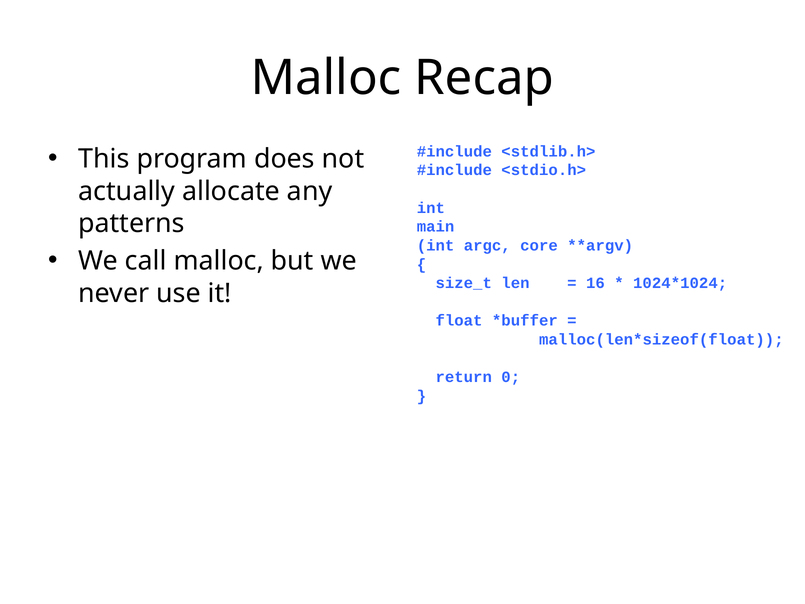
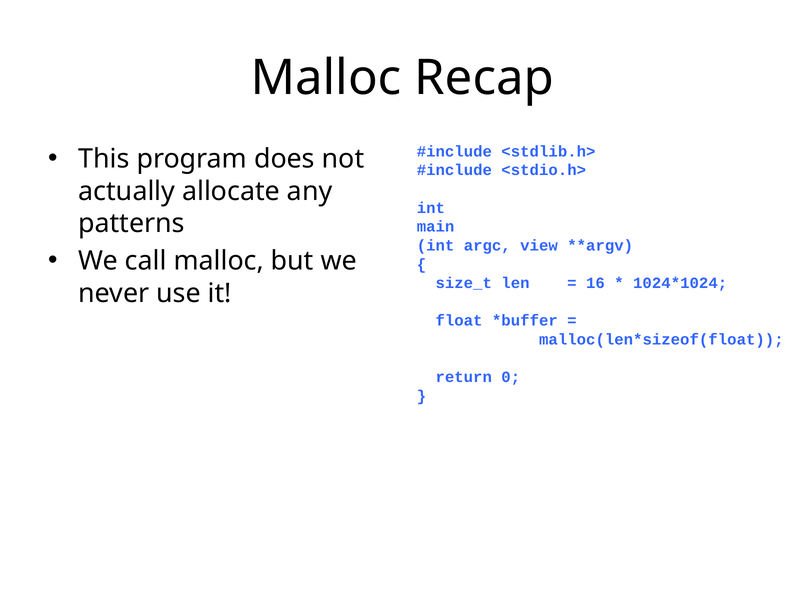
core: core -> view (539, 245)
